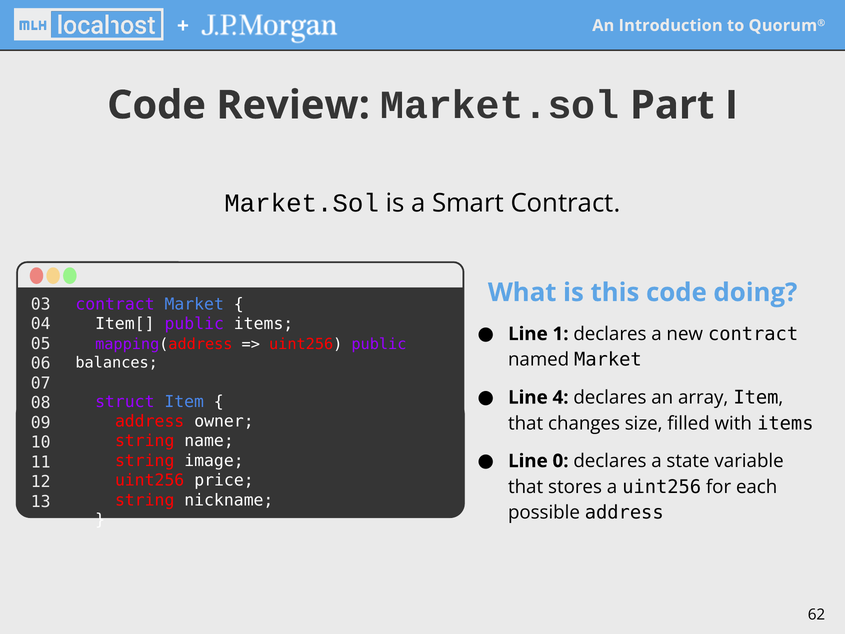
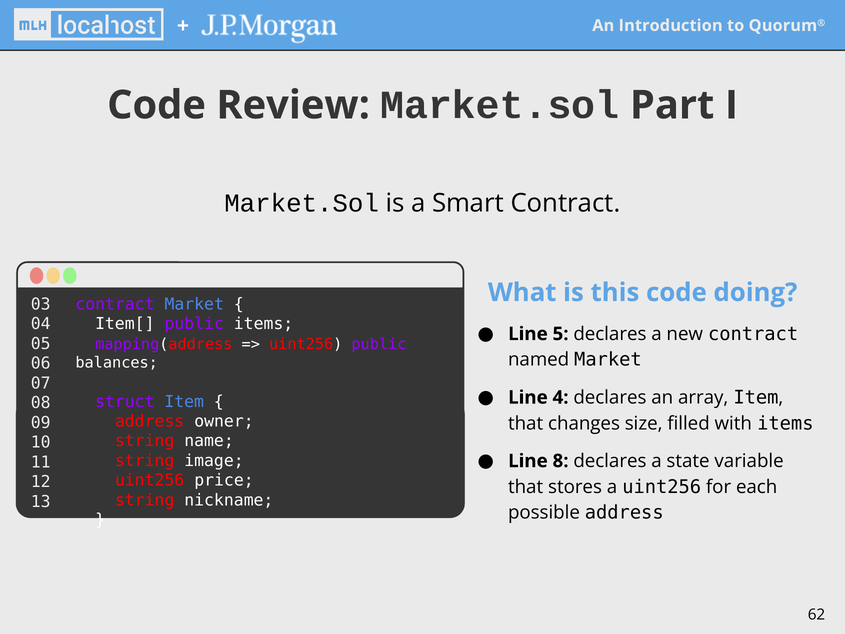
1: 1 -> 5 (561, 334)
0: 0 -> 8 (561, 461)
